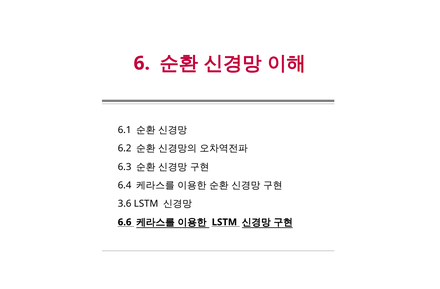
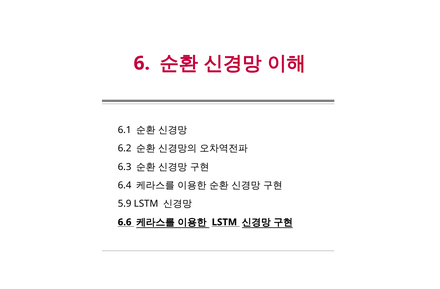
3.6: 3.6 -> 5.9 (125, 204)
